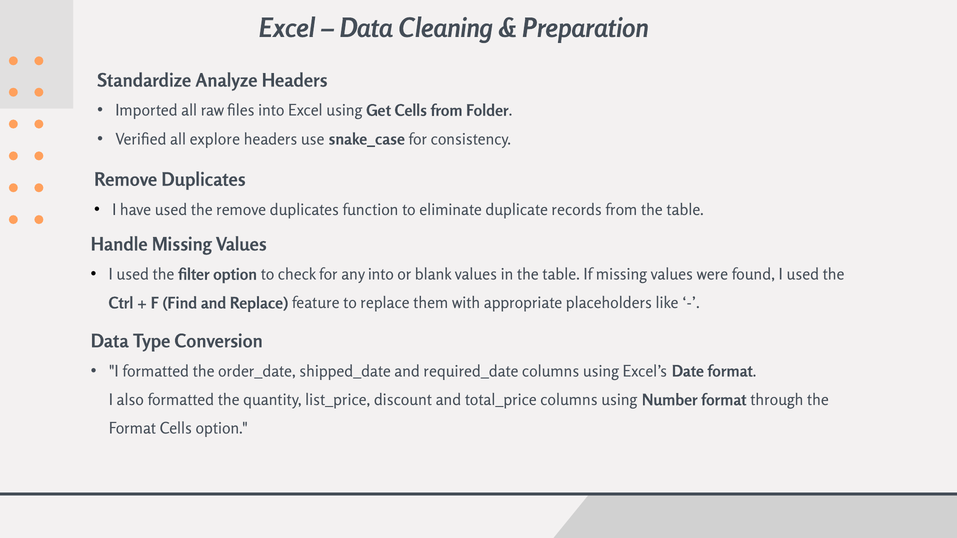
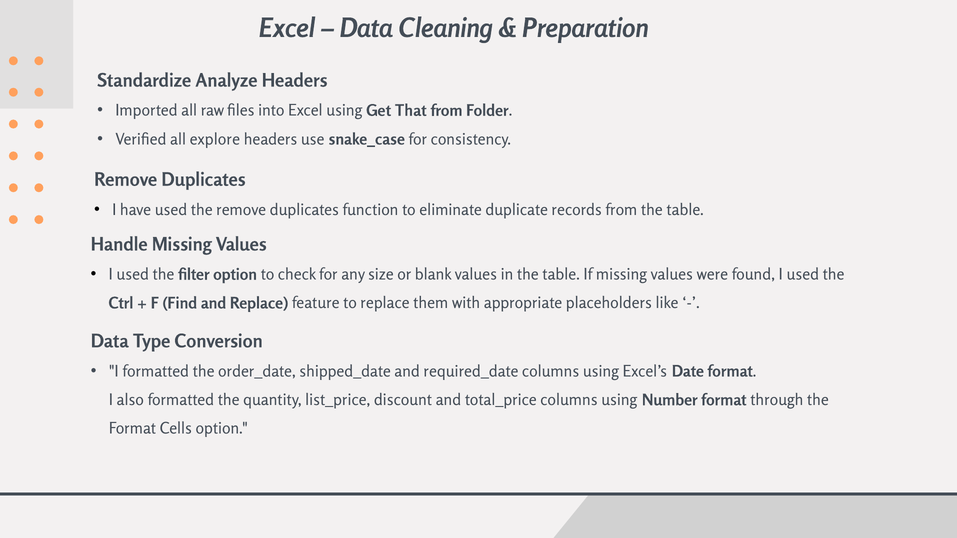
Get Cells: Cells -> That (411, 111)
any into: into -> size (381, 275)
